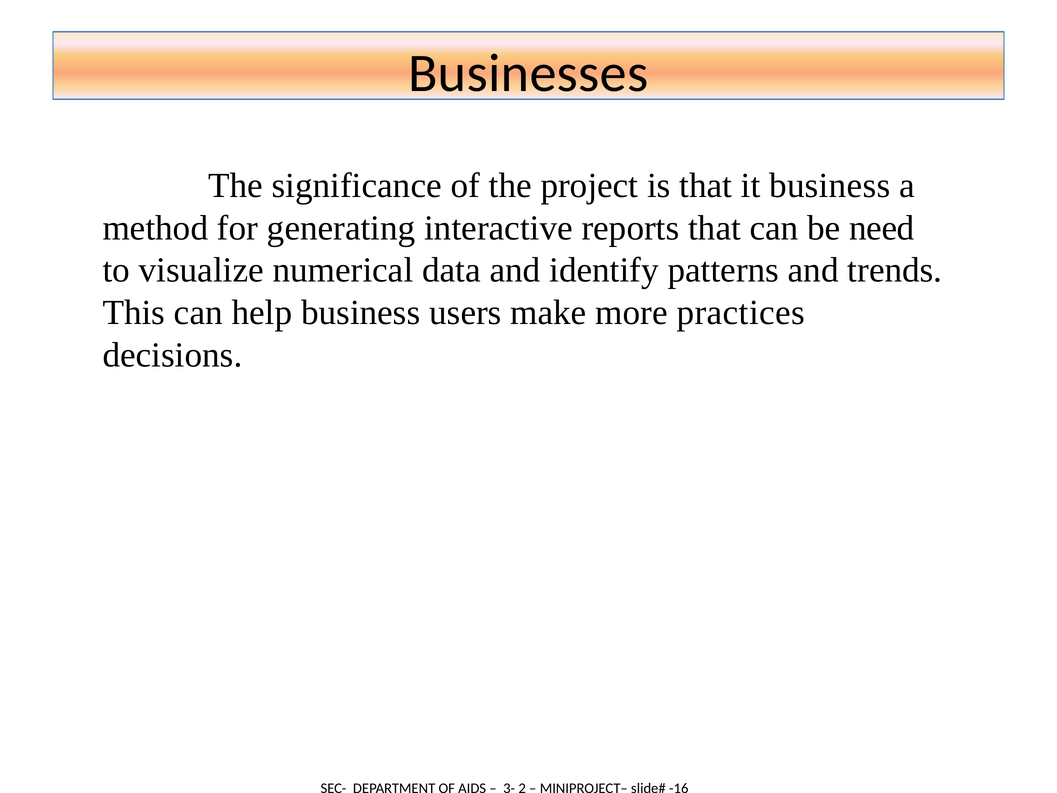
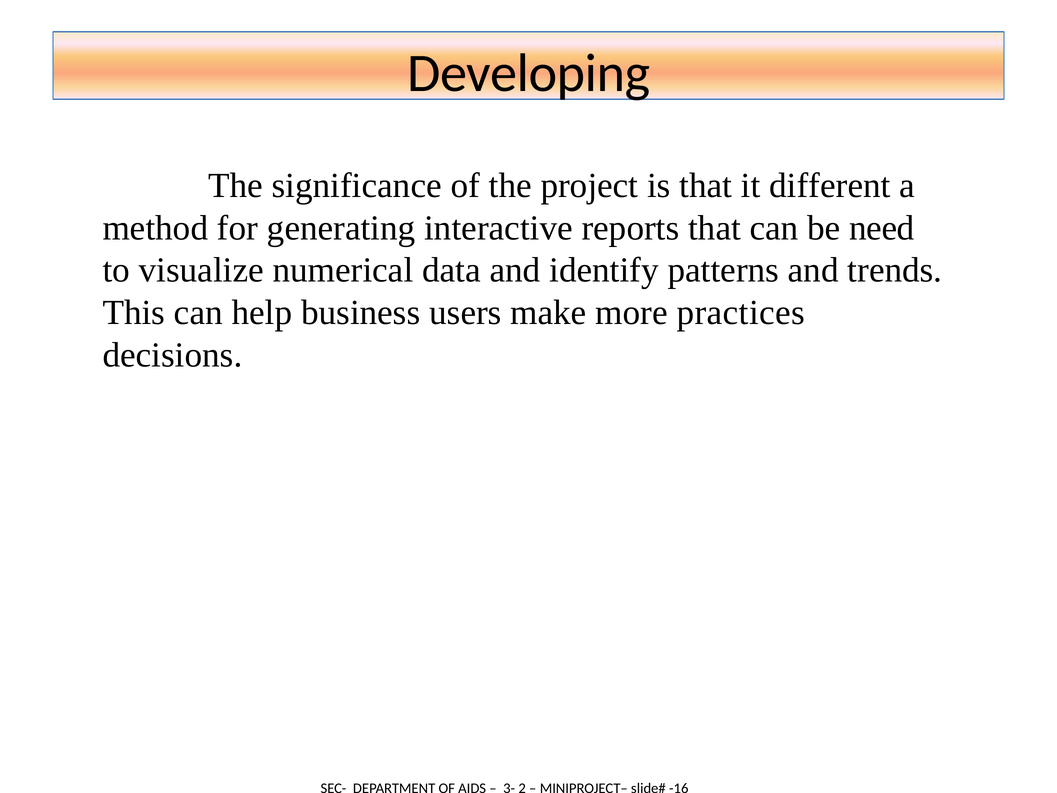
Businesses: Businesses -> Developing (529, 73)
it business: business -> different (830, 186)
